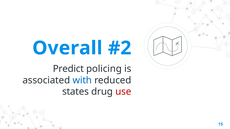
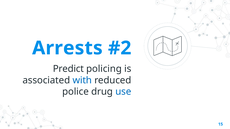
Overall: Overall -> Arrests (67, 48)
states: states -> police (75, 92)
use colour: red -> blue (123, 92)
